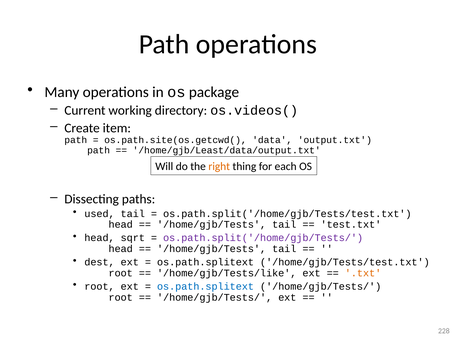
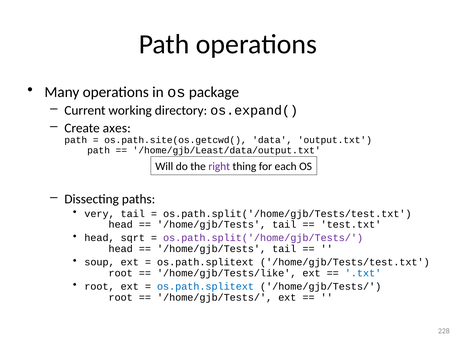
os.videos(: os.videos( -> os.expand( (254, 111)
item: item -> axes (117, 128)
right colour: orange -> purple (219, 167)
used: used -> very (100, 214)
dest: dest -> soup (100, 262)
.txt colour: orange -> blue (363, 273)
